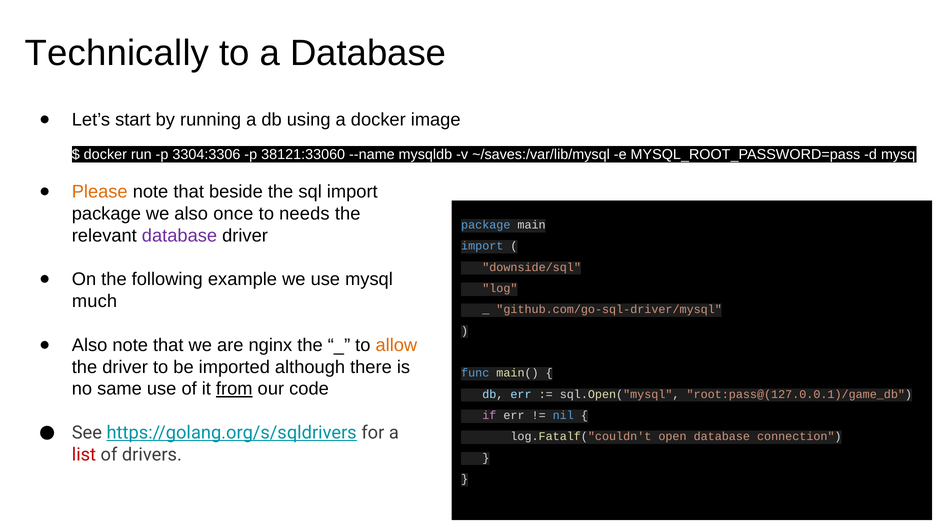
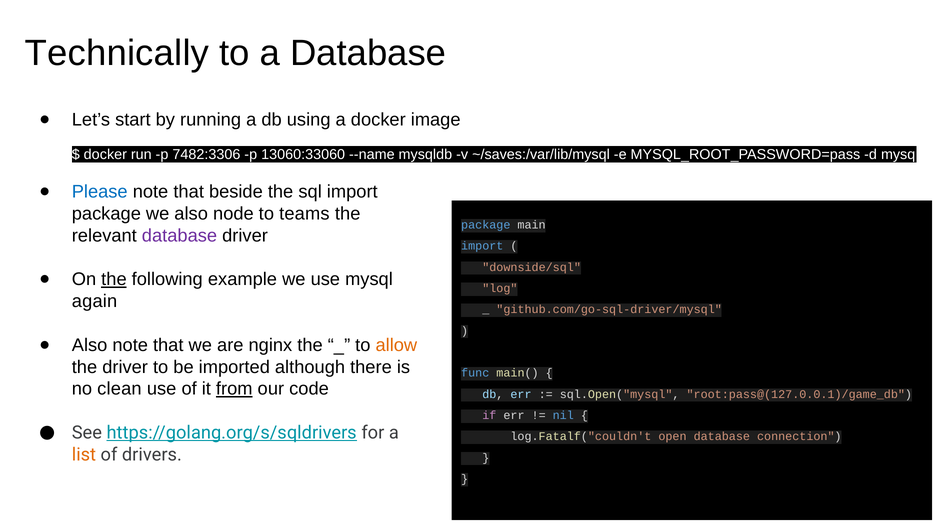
3304:3306: 3304:3306 -> 7482:3306 (206, 155)
38121:33060: 38121:33060 -> 13060:33060 (303, 155)
Please colour: orange -> blue (100, 192)
once: once -> node (233, 214)
needs: needs -> teams (304, 214)
the underline: none -> present (114, 279)
much: much -> again (95, 301)
same: same -> clean (119, 389)
list colour: red -> orange (84, 455)
